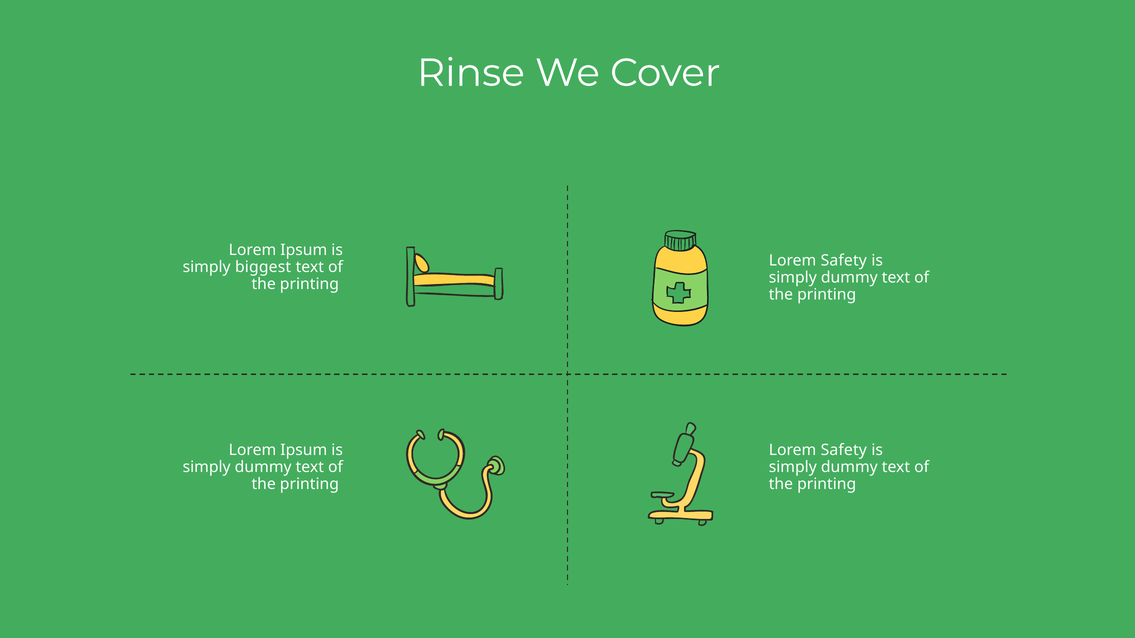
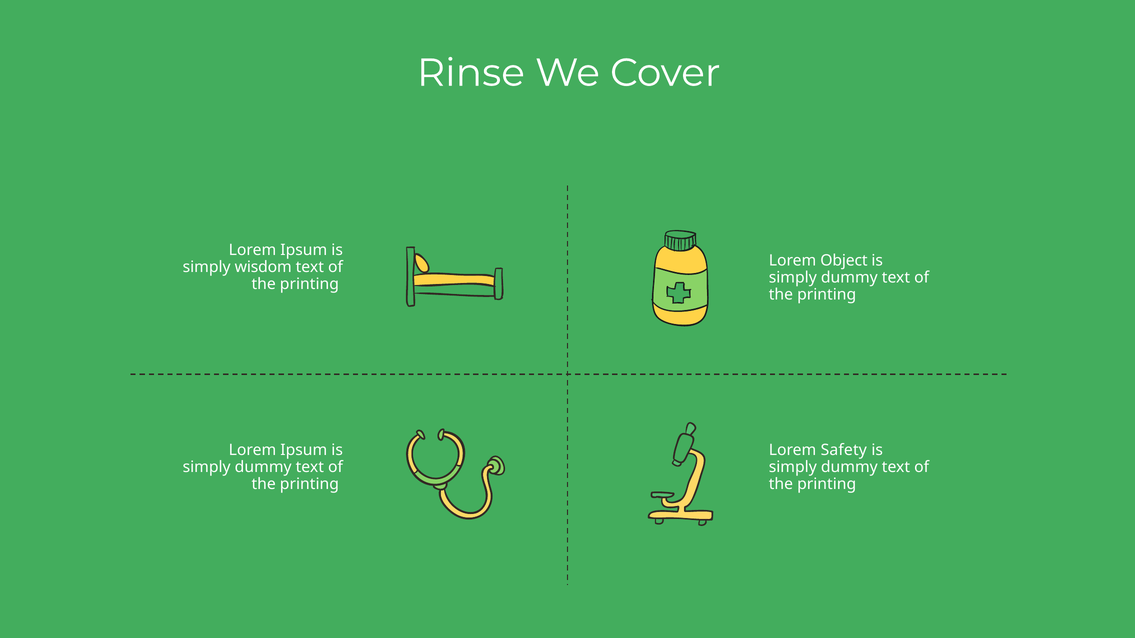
Safety: Safety -> Object (844, 261)
biggest: biggest -> wisdom (263, 267)
